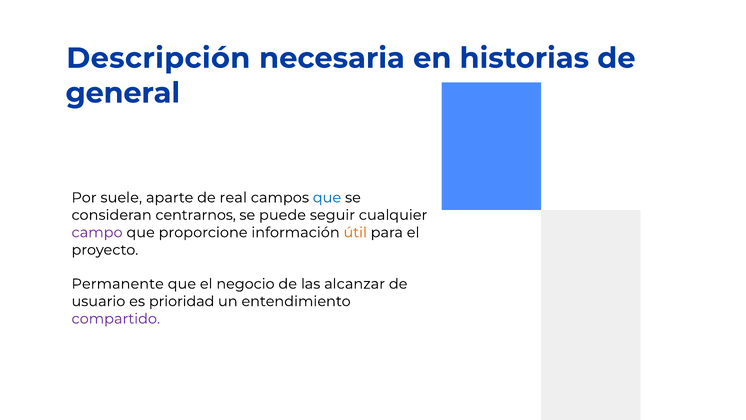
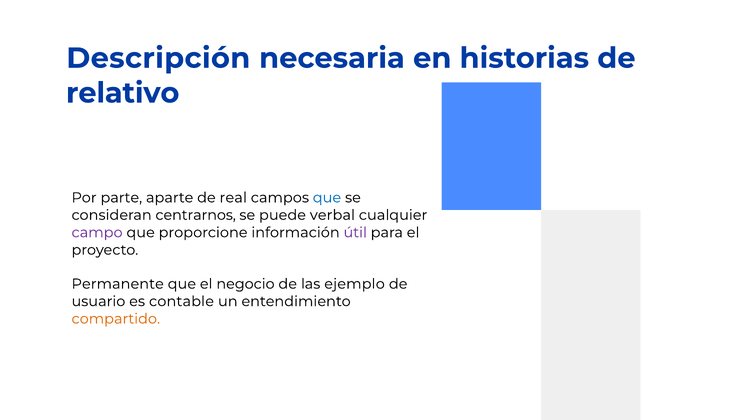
general: general -> relativo (123, 93)
suele: suele -> parte (121, 197)
seguir: seguir -> verbal (332, 215)
útil colour: orange -> purple (355, 232)
alcanzar: alcanzar -> ejemplo (355, 284)
prioridad: prioridad -> contable (181, 301)
compartido colour: purple -> orange (116, 319)
